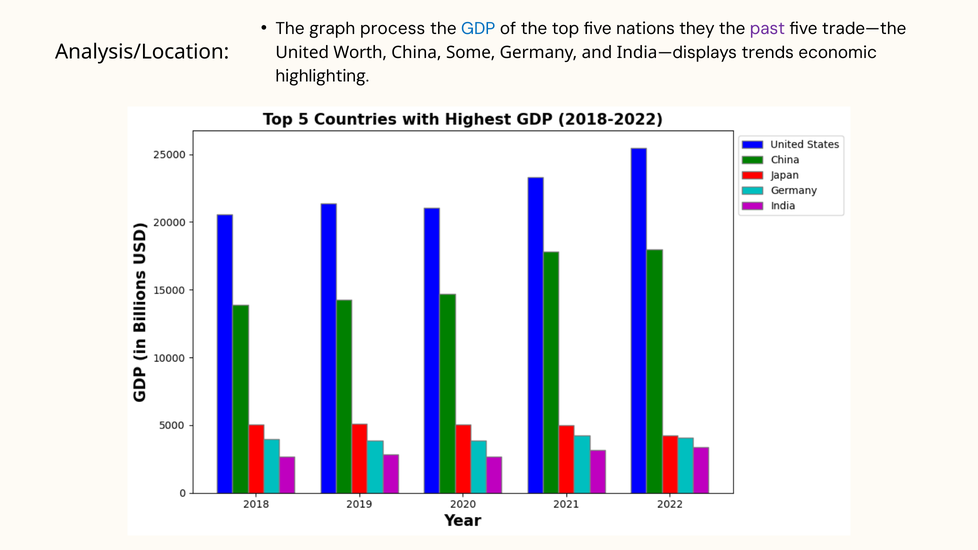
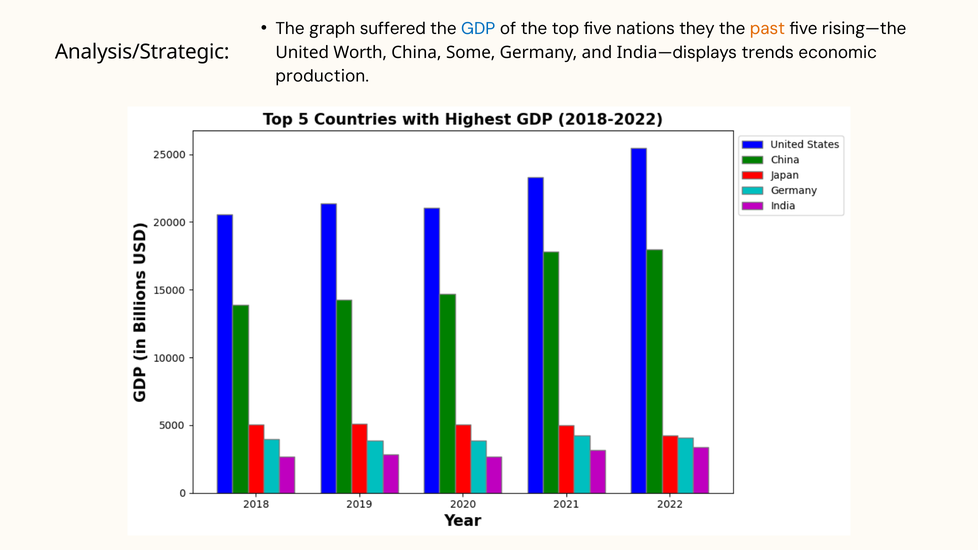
process: process -> suffered (393, 29)
past colour: purple -> orange (767, 29)
trade—the: trade—the -> rising—the (864, 29)
Analysis/Location: Analysis/Location -> Analysis/Strategic (142, 52)
highlighting: highlighting -> production (322, 76)
